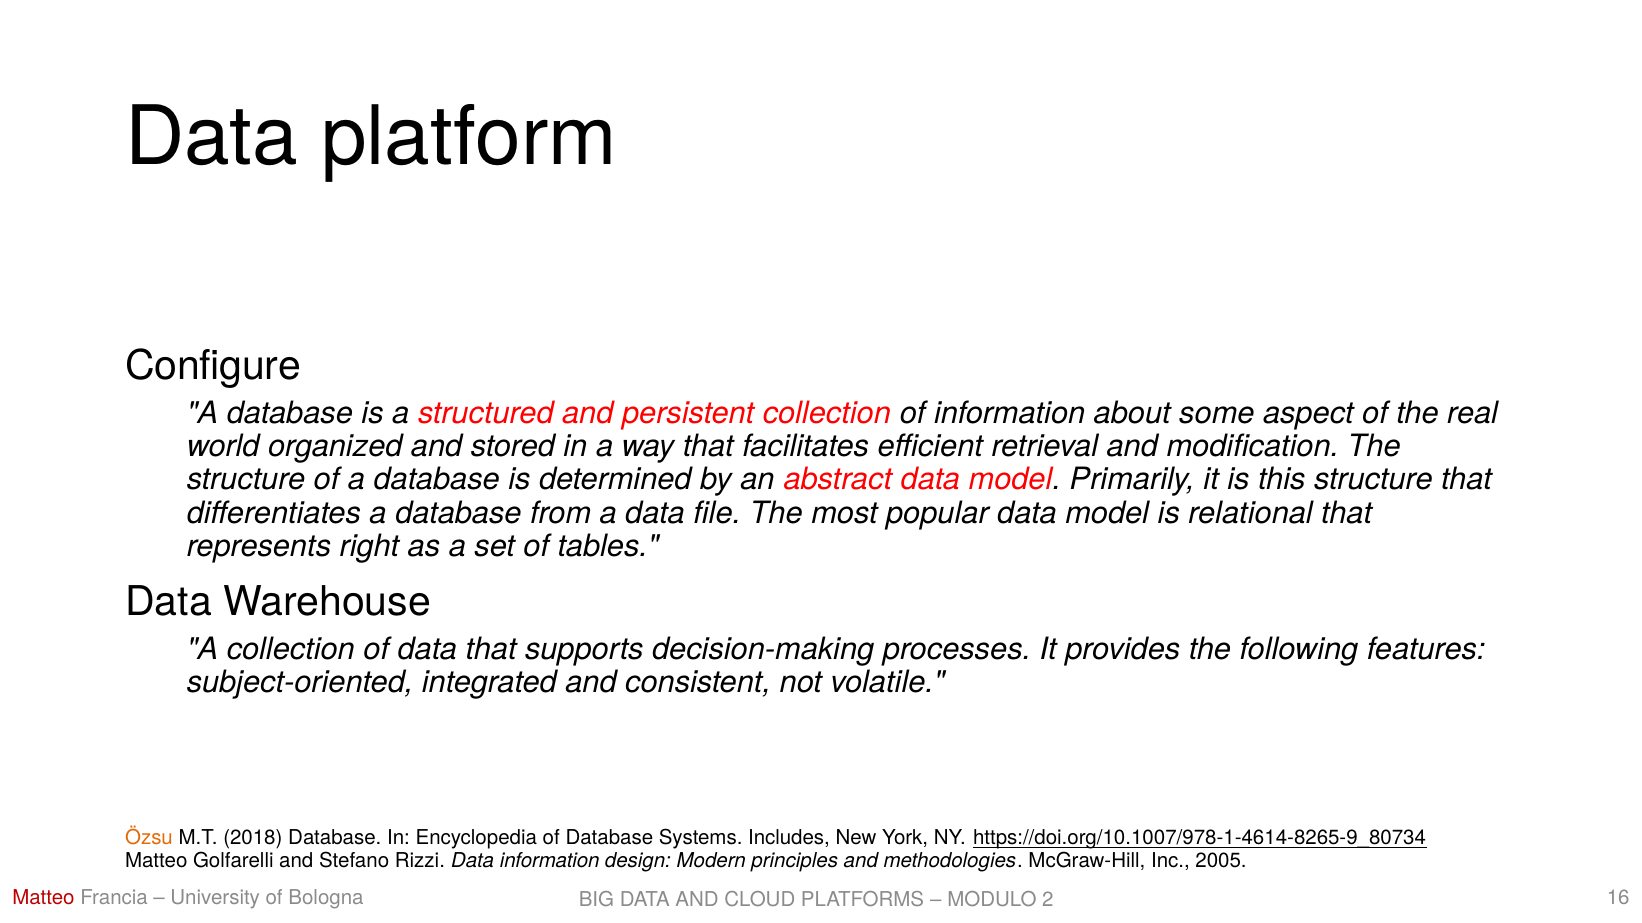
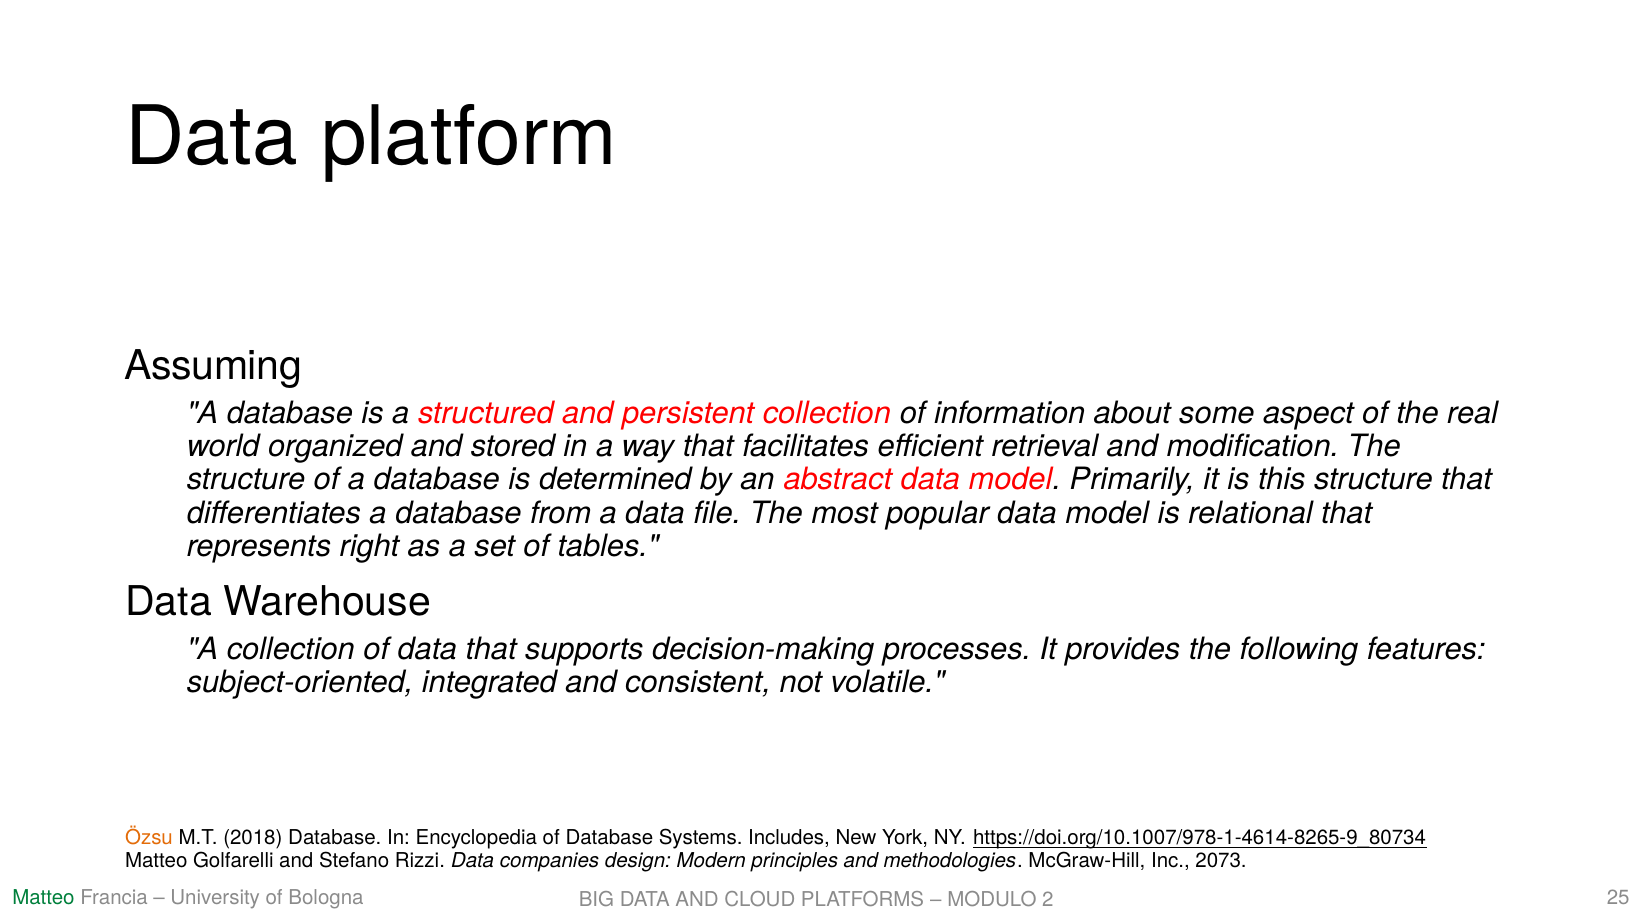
Configure: Configure -> Assuming (213, 366)
Data information: information -> companies (550, 862)
2005: 2005 -> 2073 (1221, 862)
Matteo colour: red -> green (43, 898)
16: 16 -> 25 (1618, 898)
